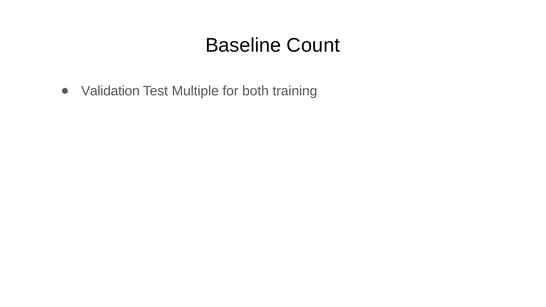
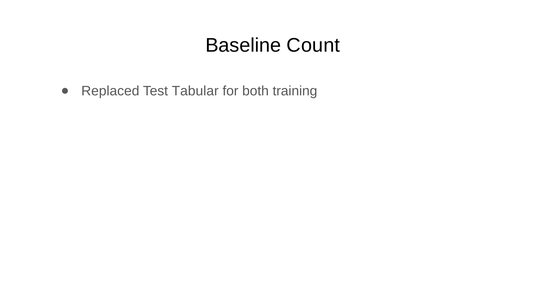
Validation: Validation -> Replaced (110, 91)
Multiple: Multiple -> Tabular (195, 91)
